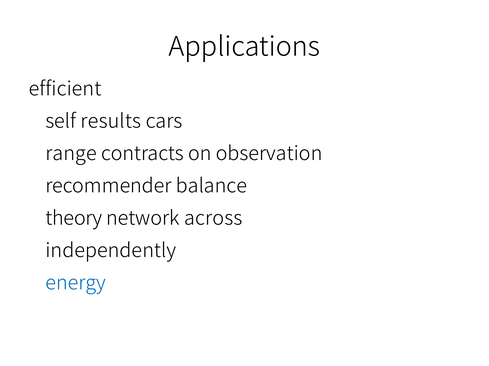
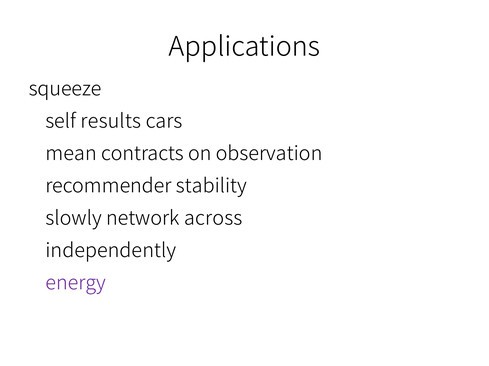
efficient: efficient -> squeeze (65, 89)
range: range -> mean (71, 154)
balance: balance -> stability (211, 186)
theory: theory -> slowly (74, 219)
energy colour: blue -> purple (76, 283)
